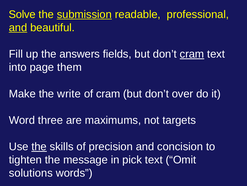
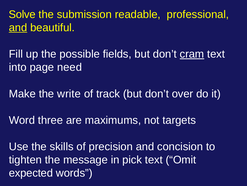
submission underline: present -> none (84, 14)
answers: answers -> possible (80, 54)
them: them -> need (70, 67)
of cram: cram -> track (108, 93)
the underline: present -> none (39, 146)
solutions: solutions -> expected (31, 172)
